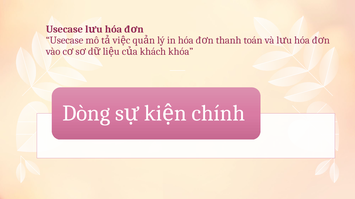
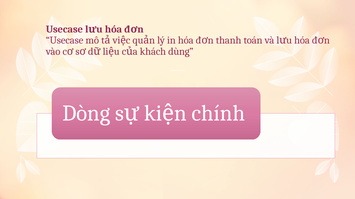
khóa: khóa -> dùng (181, 52)
